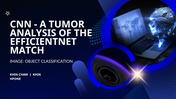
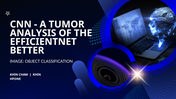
MATCH: MATCH -> BETTER (27, 50)
